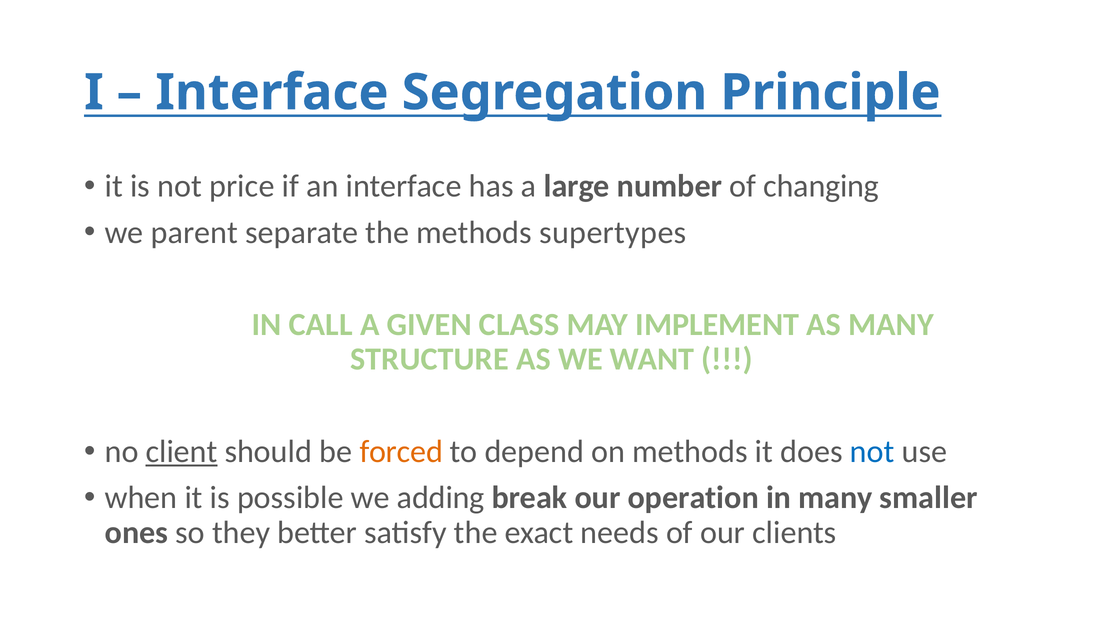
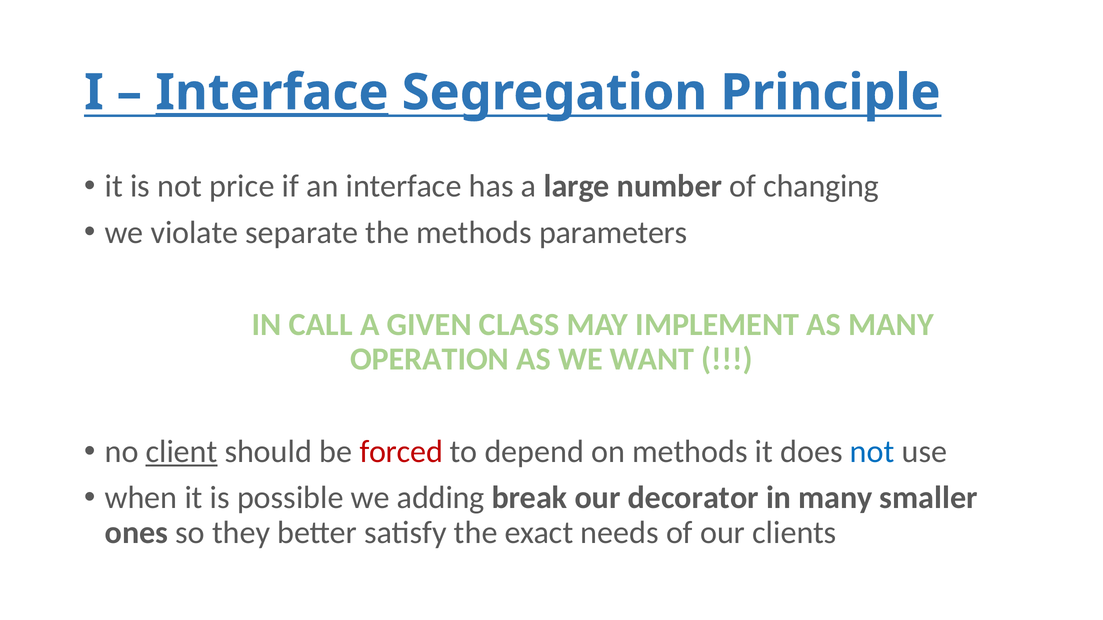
Interface underline: none -> present (272, 93)
parent: parent -> violate (194, 233)
supertypes: supertypes -> parameters (613, 233)
STRUCTURE: STRUCTURE -> OPERATION (429, 360)
forced colour: orange -> red (401, 452)
operation: operation -> decorator (693, 498)
